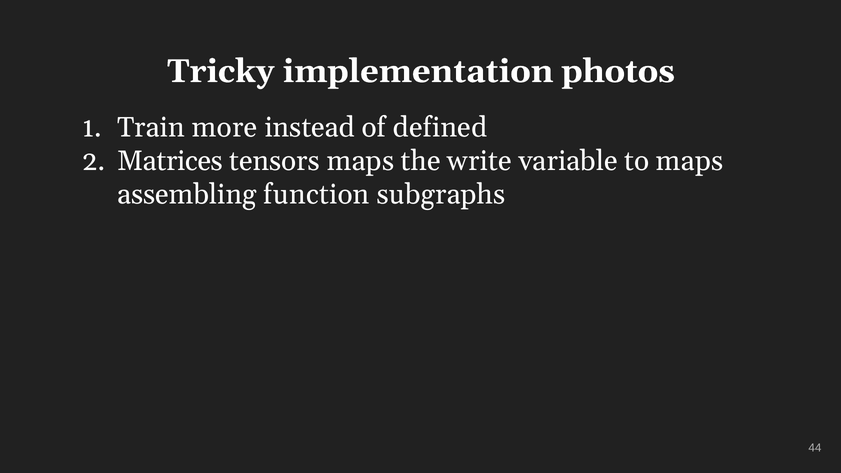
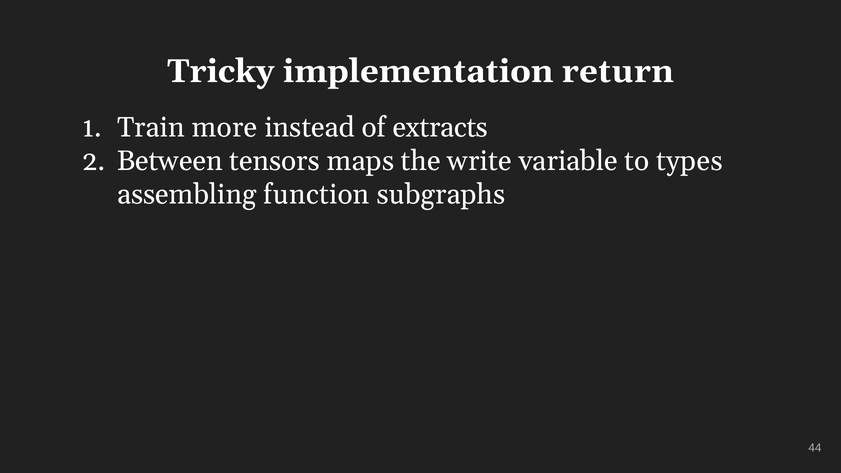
photos: photos -> return (618, 71)
defined: defined -> extracts (440, 127)
Matrices: Matrices -> Between (170, 161)
to maps: maps -> types (690, 161)
